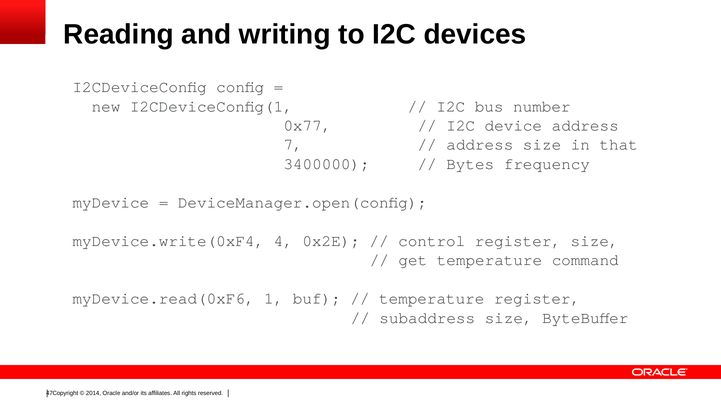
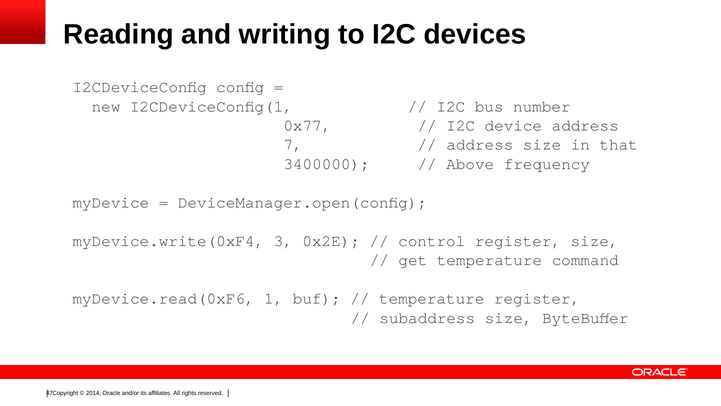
Bytes: Bytes -> Above (470, 164)
4: 4 -> 3 (283, 241)
